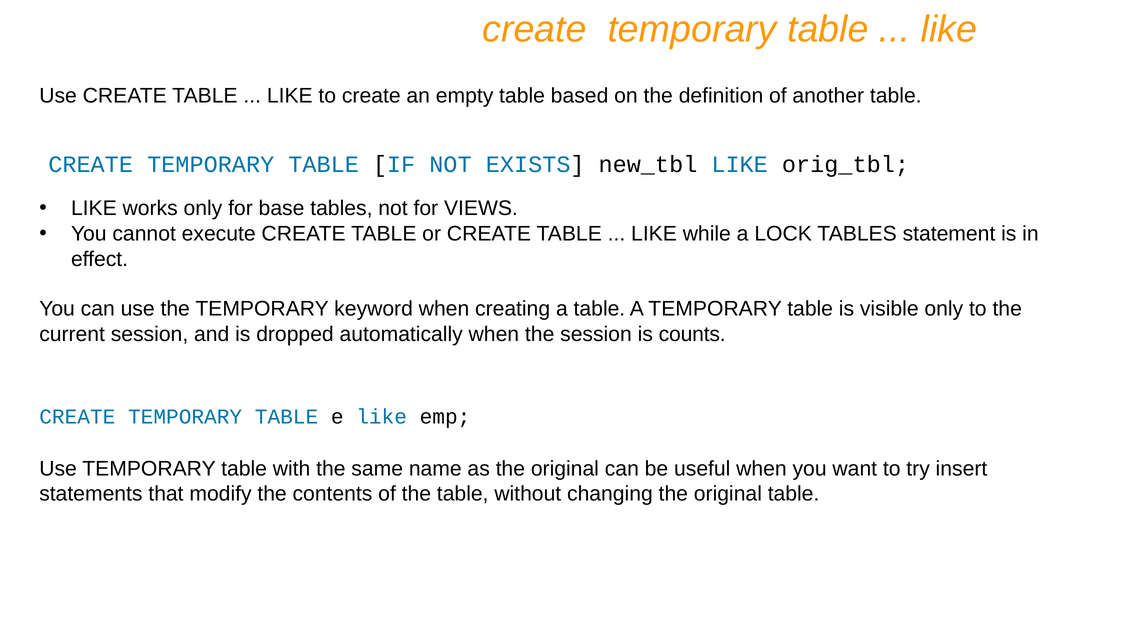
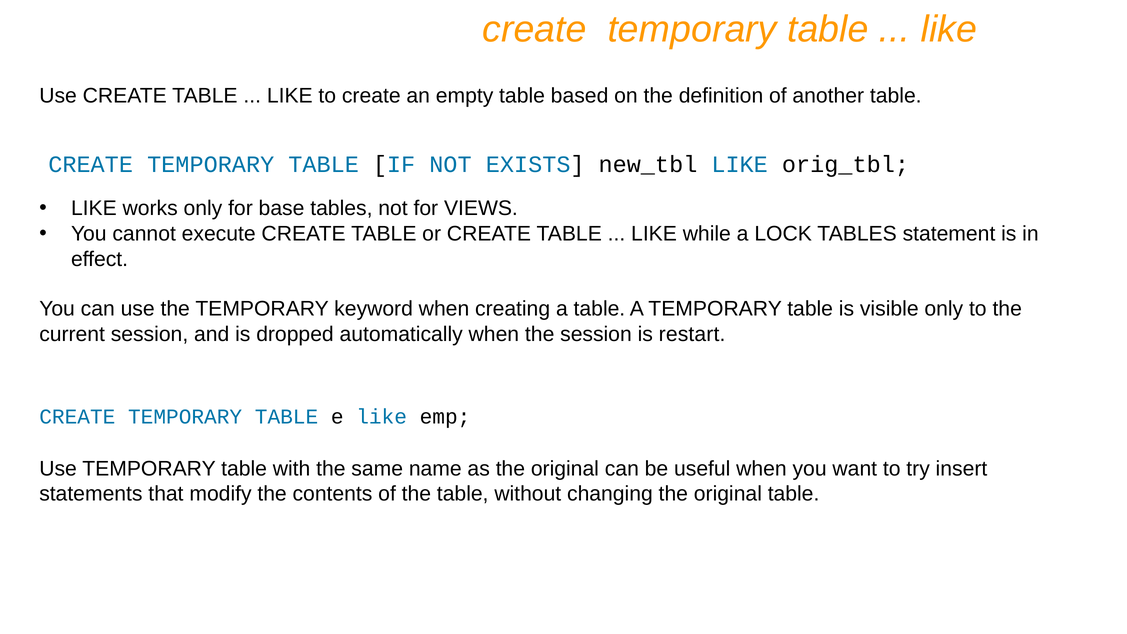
counts: counts -> restart (692, 334)
